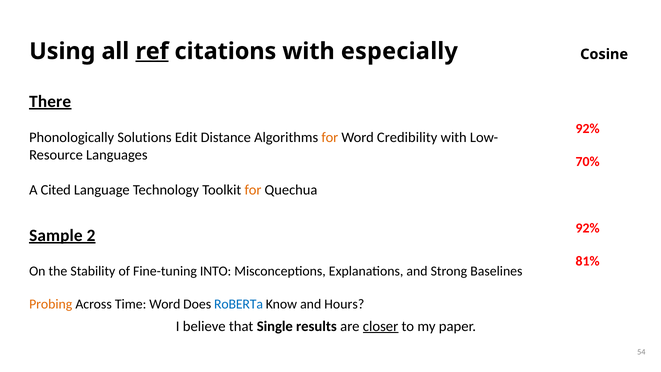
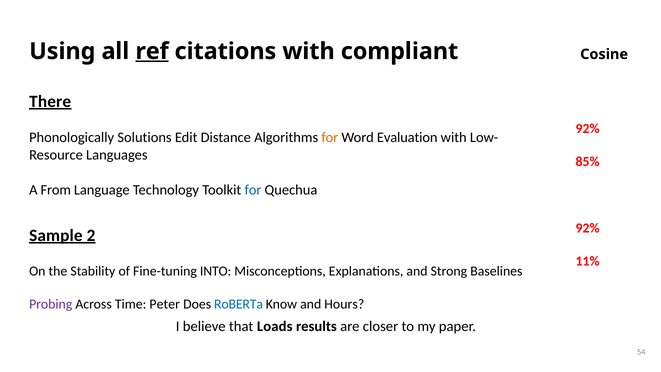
especially: especially -> compliant (399, 51)
Credibility: Credibility -> Evaluation (407, 138)
70%: 70% -> 85% (588, 162)
Cited: Cited -> From (56, 190)
for colour: orange -> blue (253, 190)
81%: 81% -> 11% (588, 261)
Probing colour: orange -> purple (51, 304)
Time Word: Word -> Peter (165, 304)
Single: Single -> Loads (275, 326)
closer underline: present -> none (381, 326)
